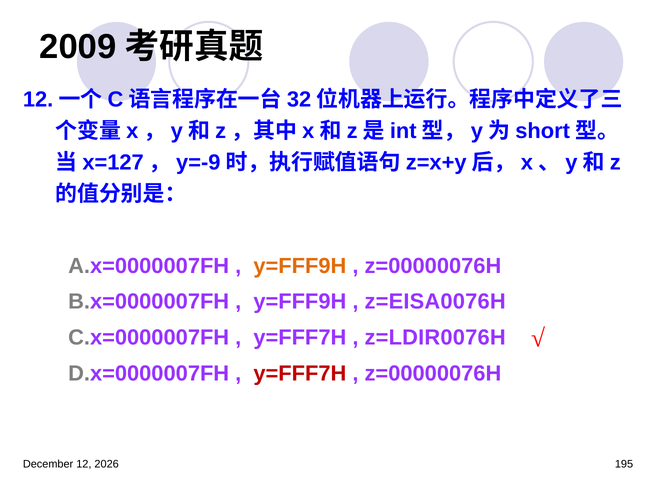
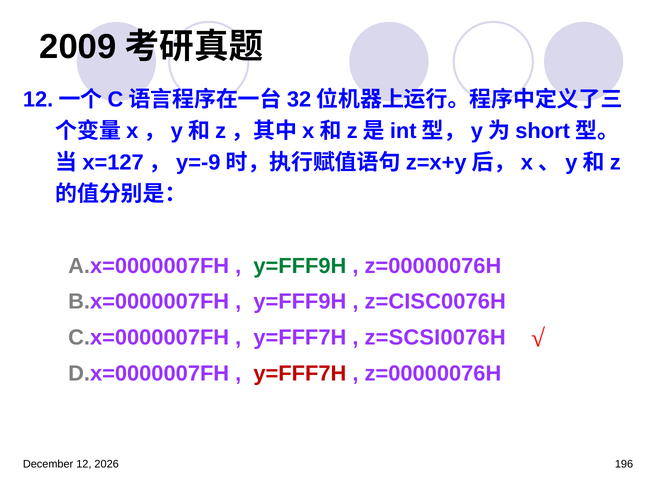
y=FFF9H colour: orange -> green (300, 266)
z=EISA0076H: z=EISA0076H -> z=CISC0076H (435, 302)
z=LDIR0076H: z=LDIR0076H -> z=SCSI0076H (435, 338)
195: 195 -> 196 (624, 464)
